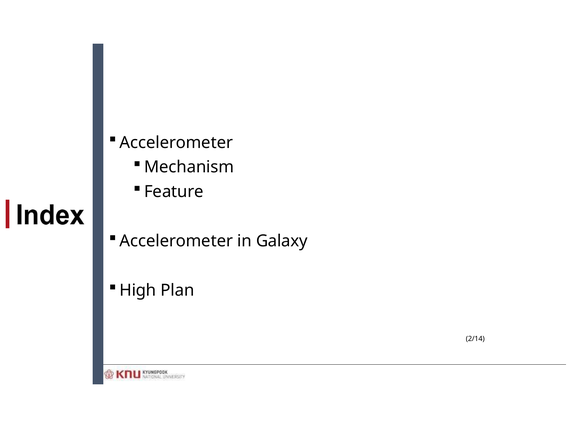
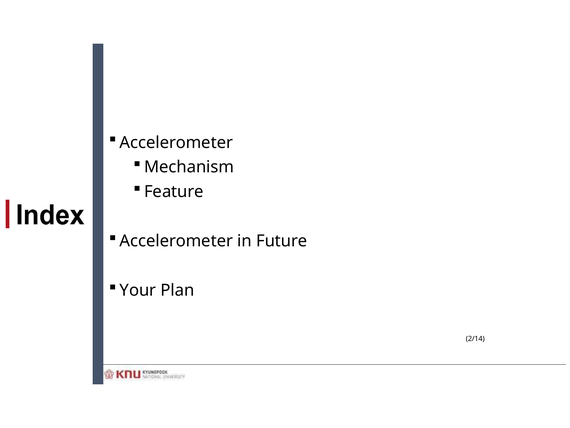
Galaxy: Galaxy -> Future (282, 241)
High: High -> Your (138, 290)
